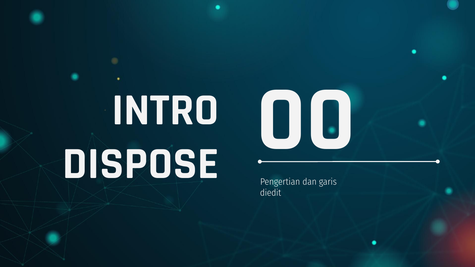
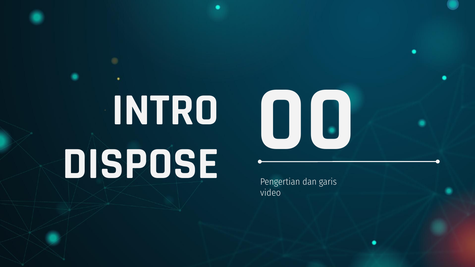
diedit: diedit -> video (271, 193)
